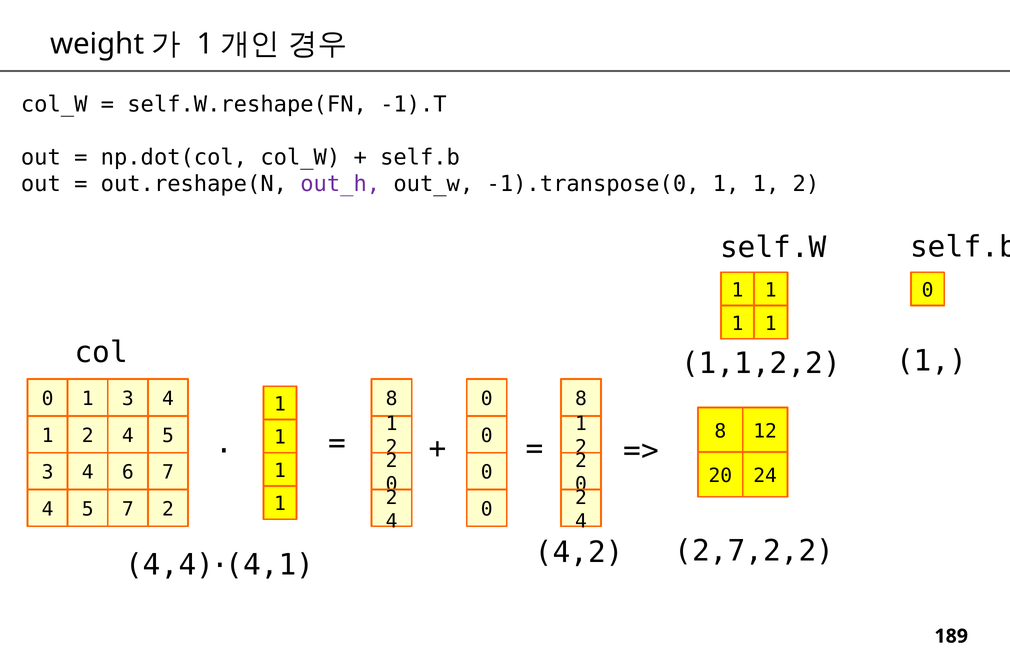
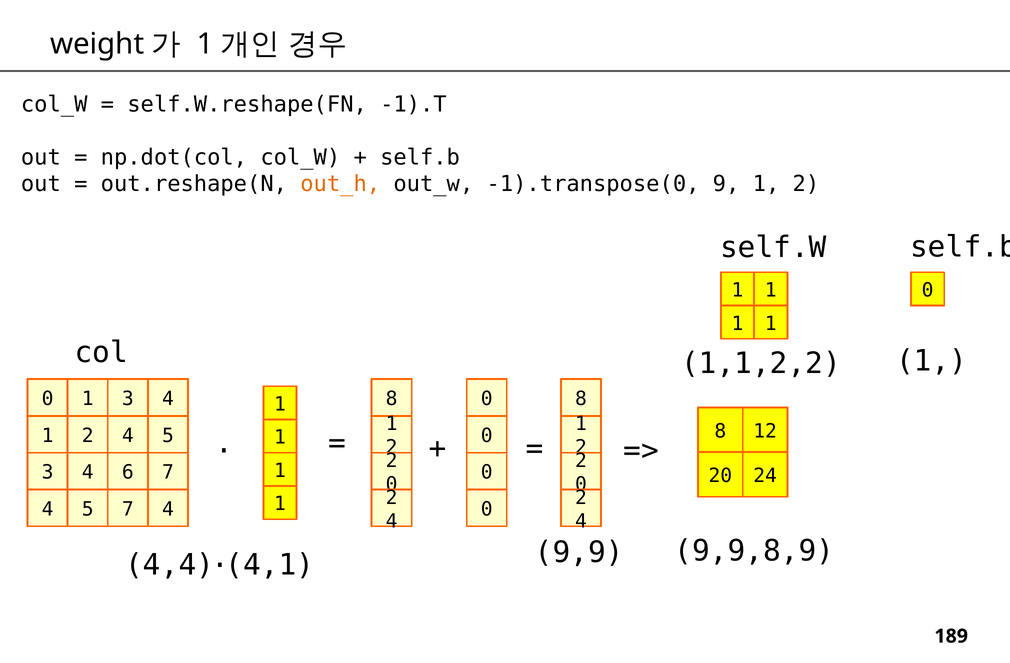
out_h colour: purple -> orange (340, 184)
-1).transpose(0 1: 1 -> 9 (726, 184)
5 7 2: 2 -> 4 (168, 510)
2,7,2,2: 2,7,2,2 -> 9,9,8,9 (754, 551)
4,2: 4,2 -> 9,9 (579, 553)
